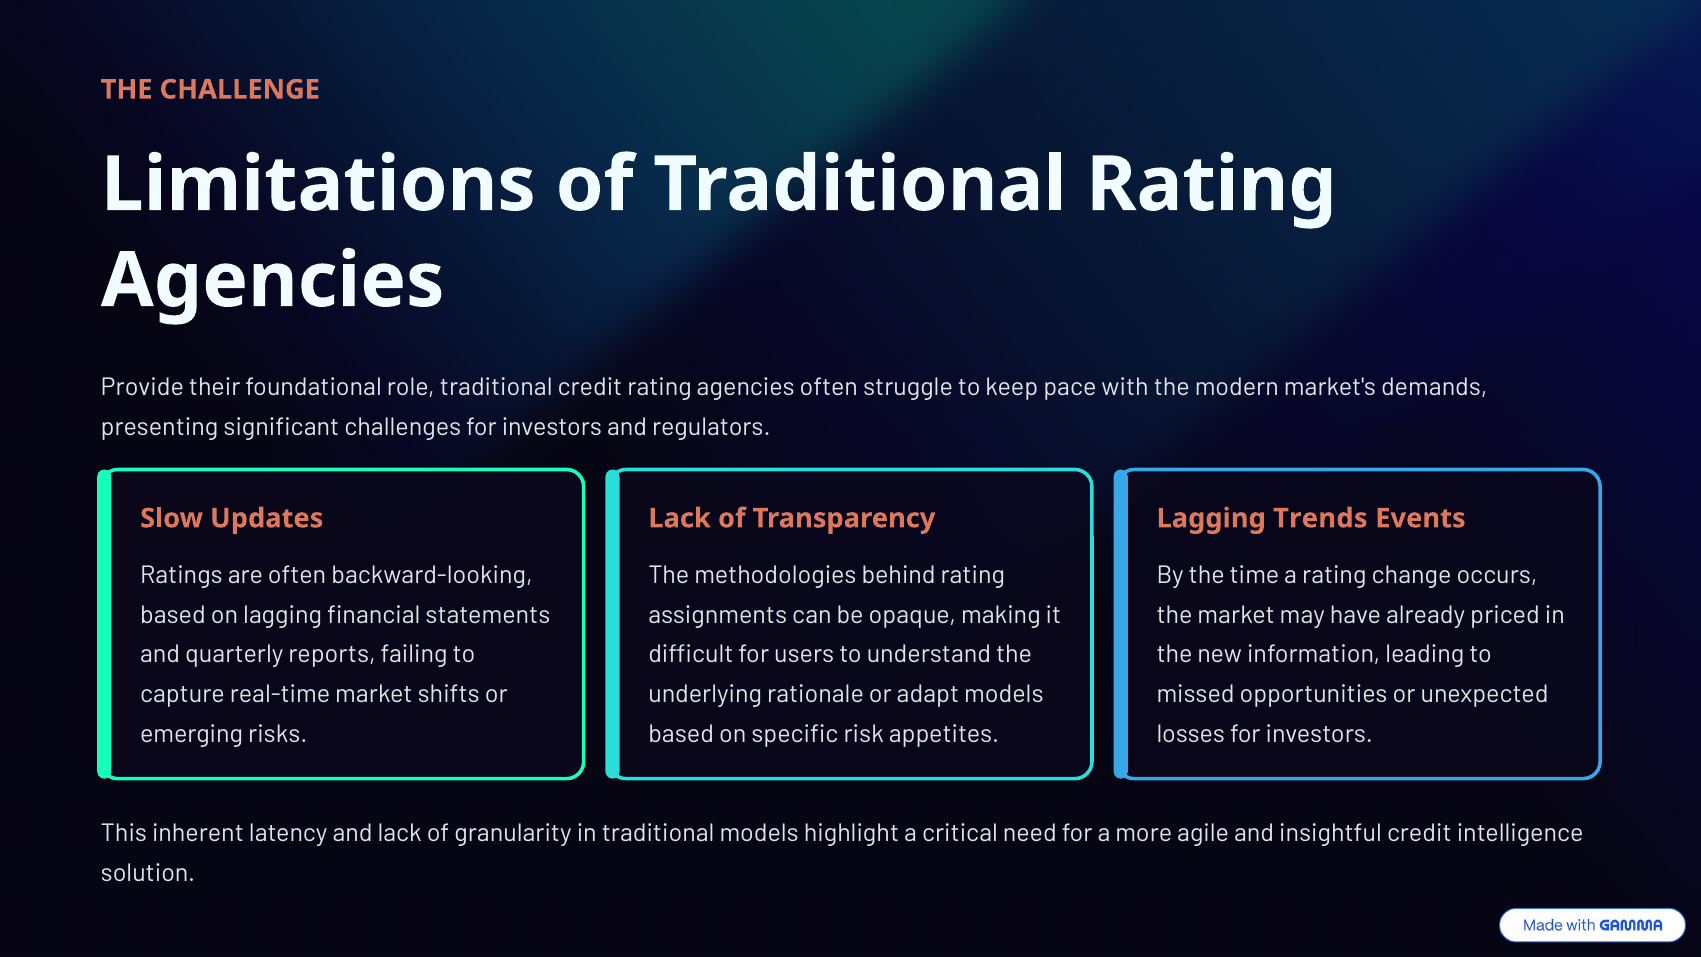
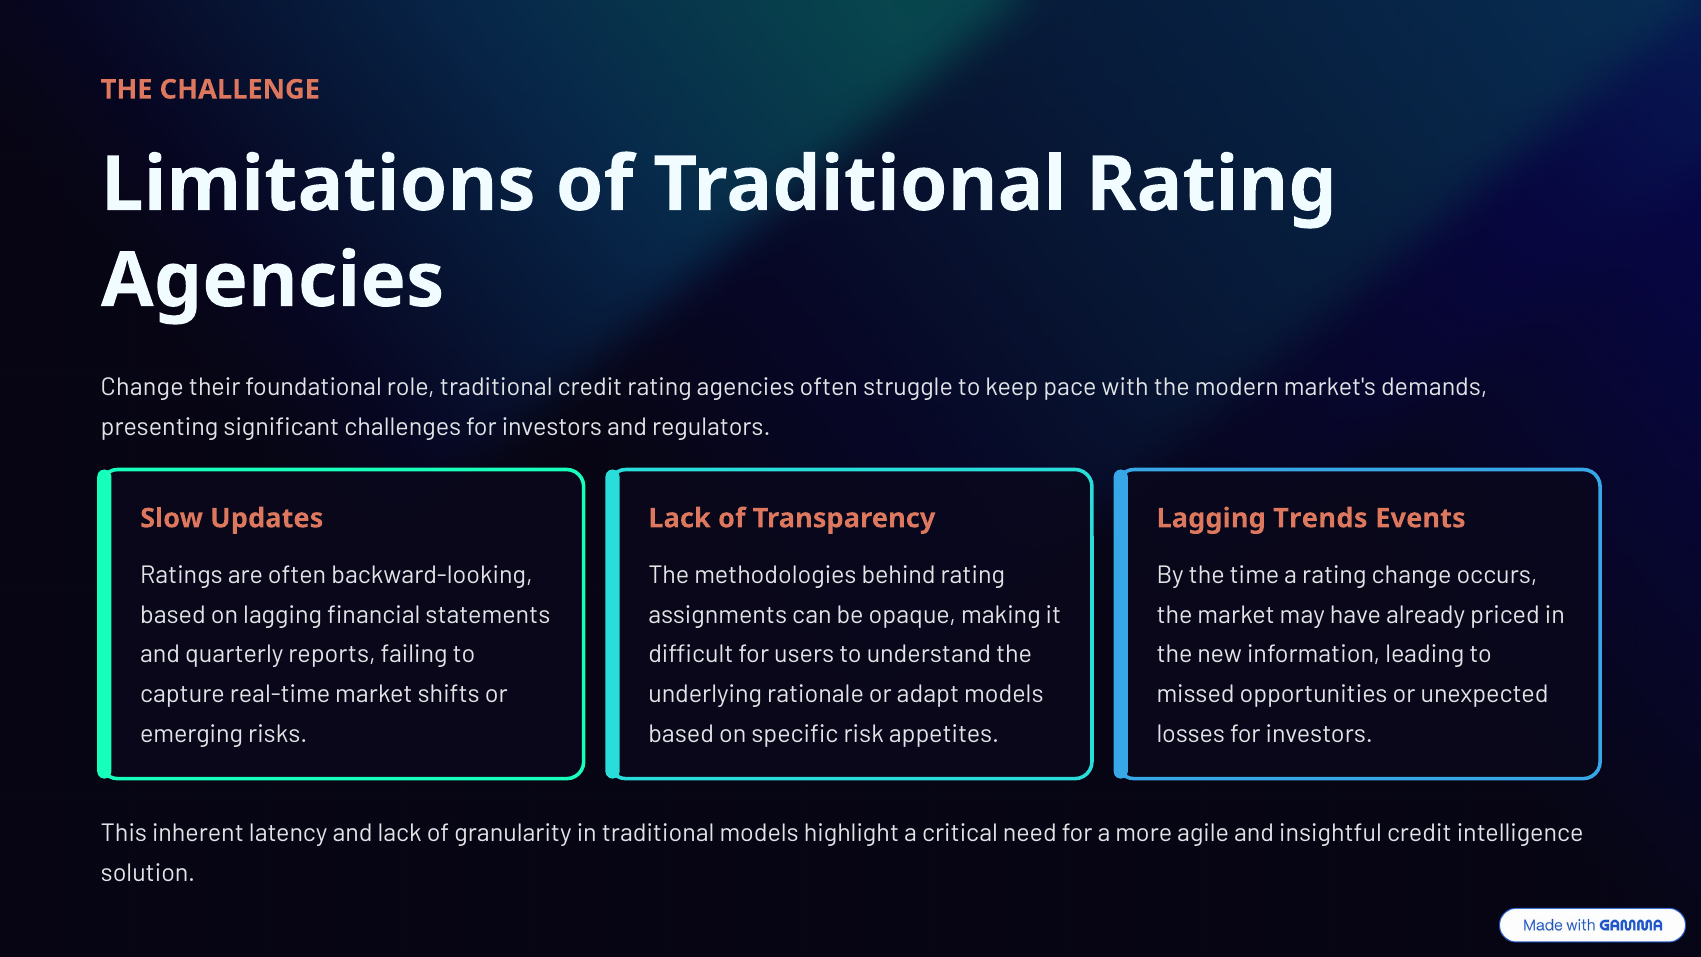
Provide: Provide -> Change (142, 387)
